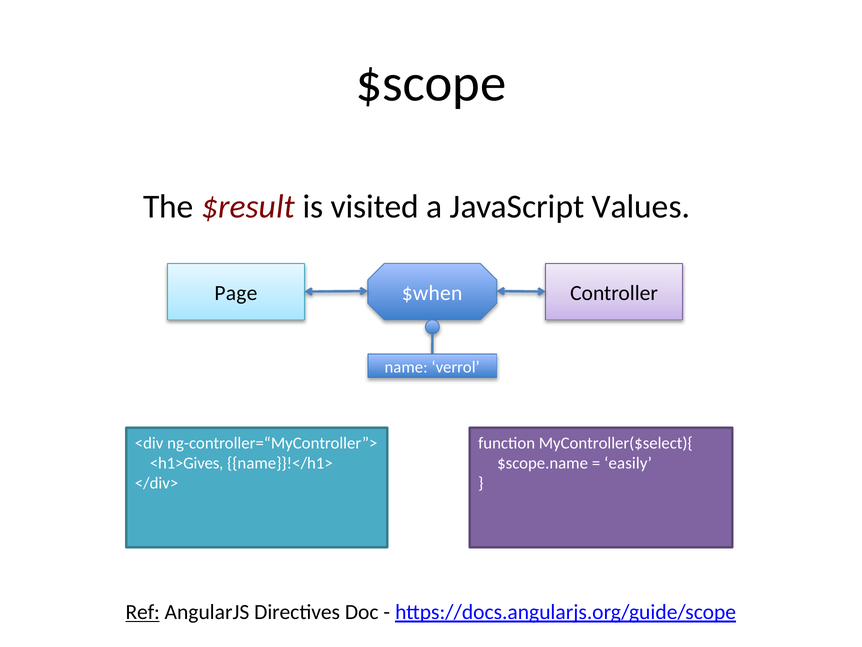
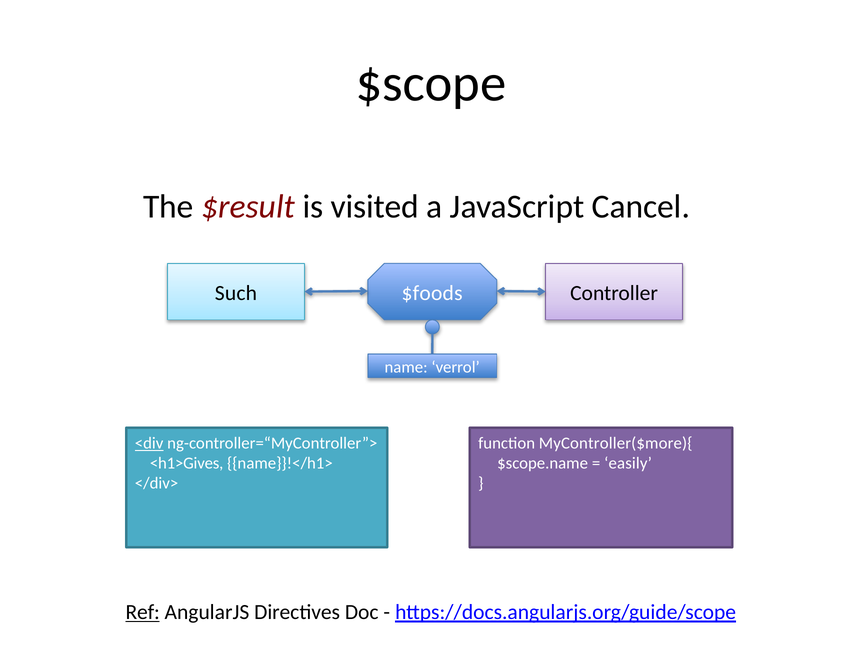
Values: Values -> Cancel (641, 207)
Page: Page -> Such (236, 293)
$when: $when -> $foods (432, 293)
<div underline: none -> present (149, 443)
MyController($select){: MyController($select){ -> MyController($more){ (616, 443)
